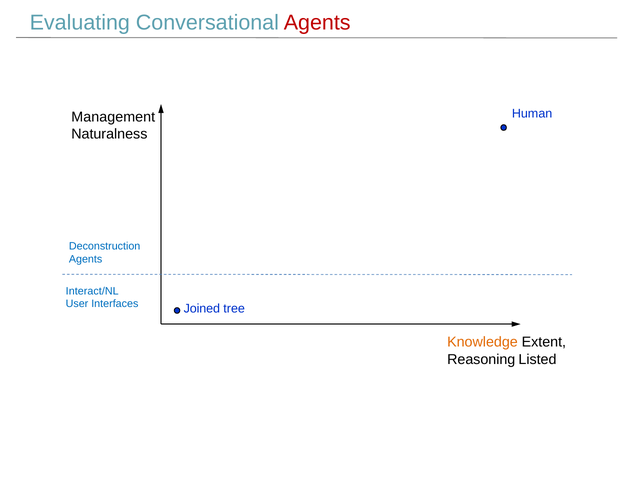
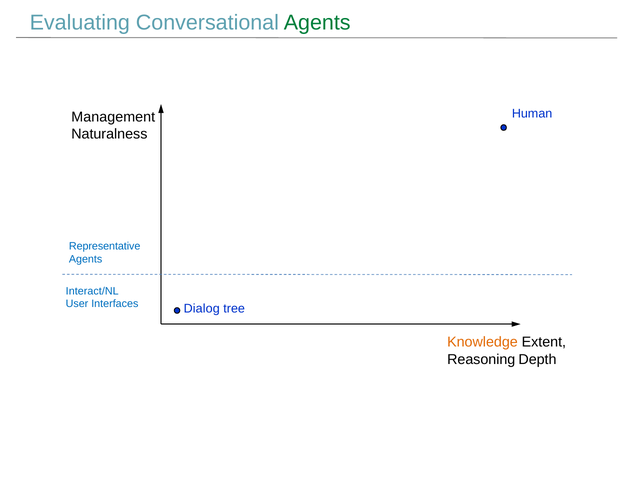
Agents colour: red -> green (317, 23)
Deconstruction: Deconstruction -> Representative (105, 246)
Joined: Joined -> Dialog (202, 309)
Listed: Listed -> Depth (537, 359)
